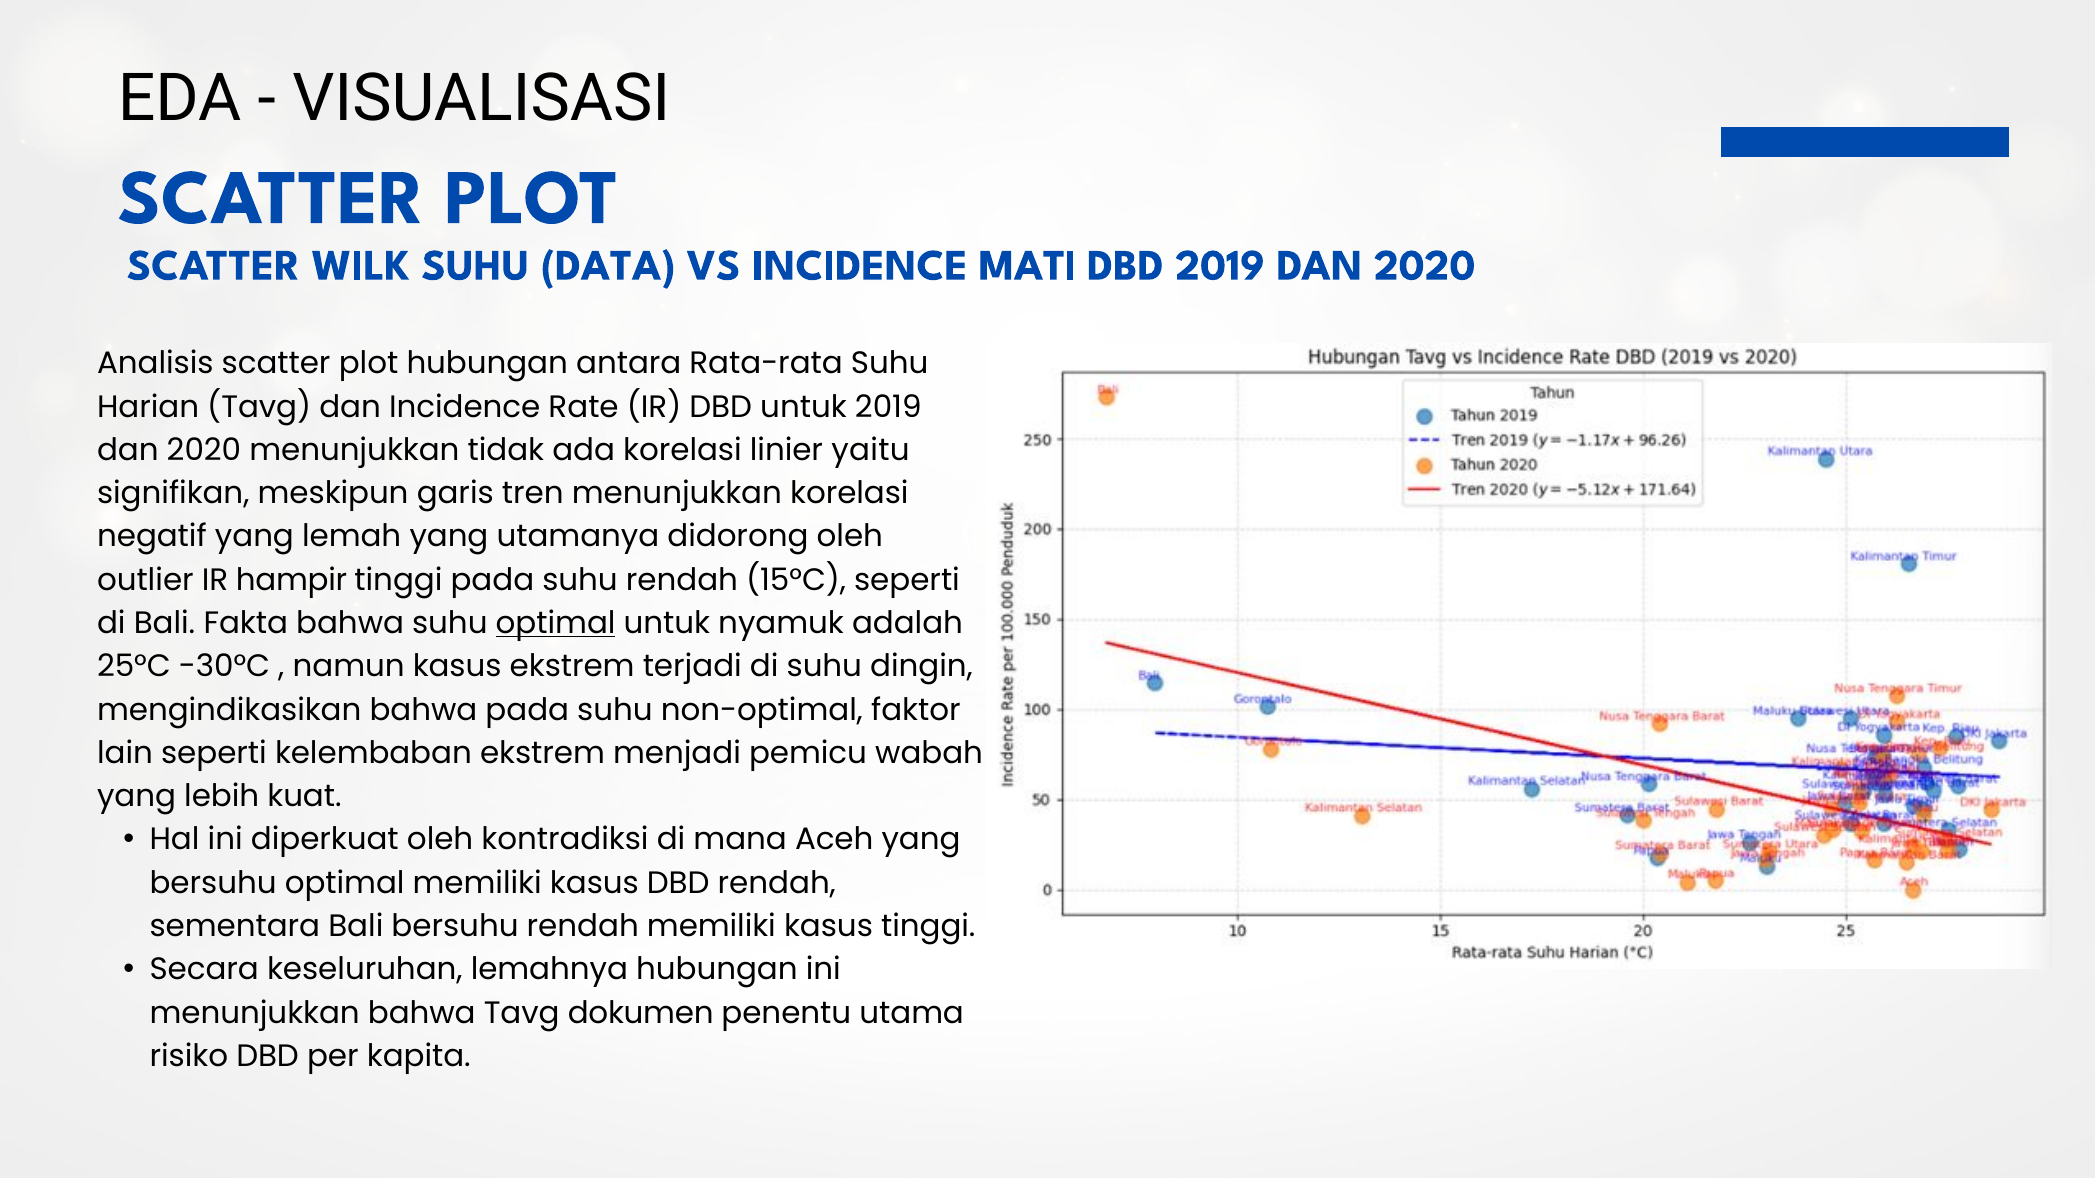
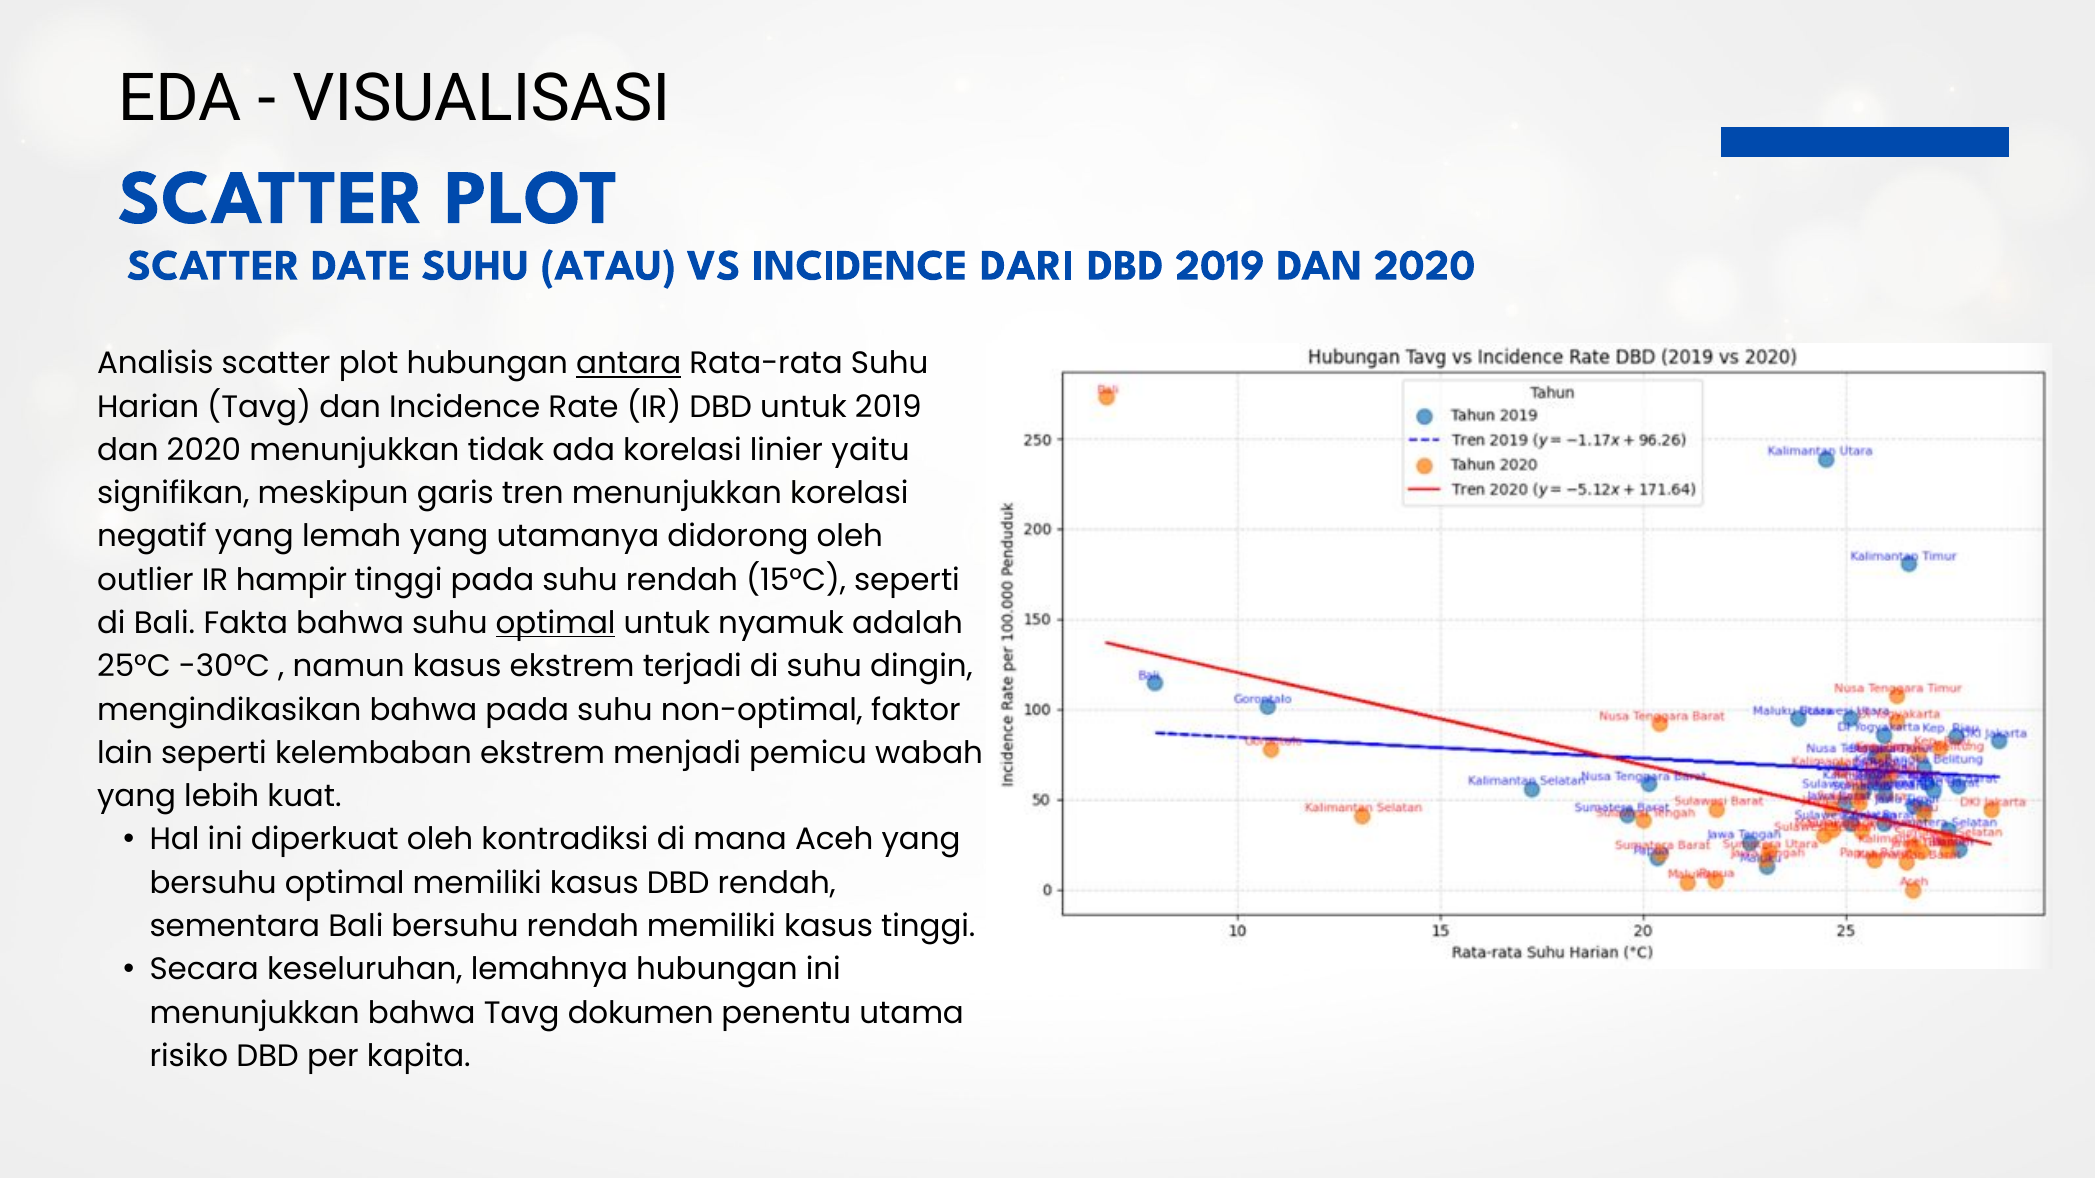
WILK: WILK -> DATE (361, 265)
DATA: DATA -> ATAU (608, 265)
MATI: MATI -> DARI (1027, 265)
antara underline: none -> present (629, 364)
